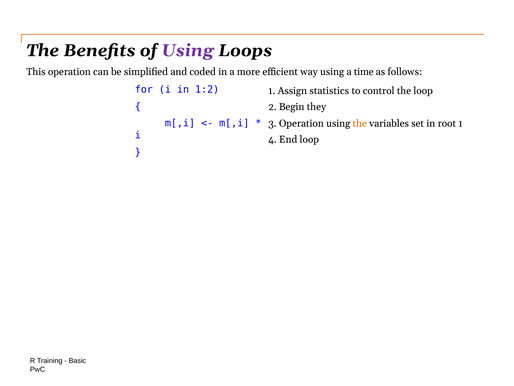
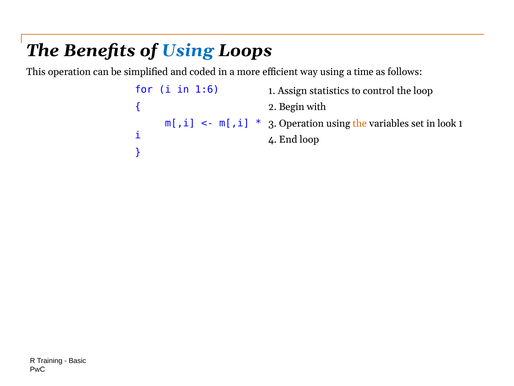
Using colour: purple -> blue (188, 50)
1:2: 1:2 -> 1:6 (207, 90)
they: they -> with (316, 107)
root: root -> look (447, 123)
